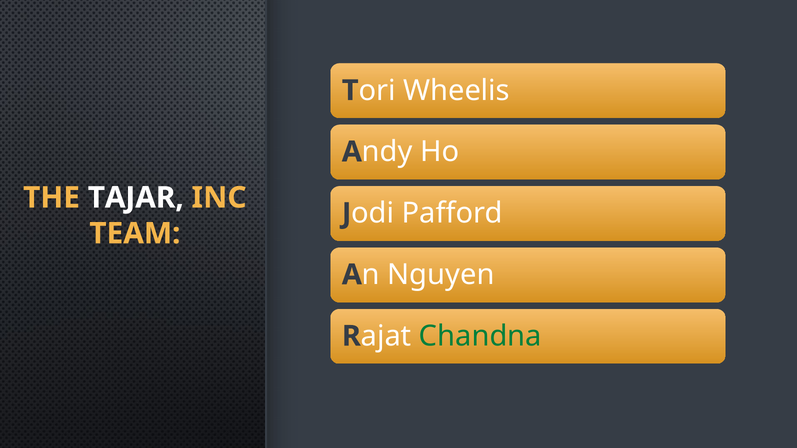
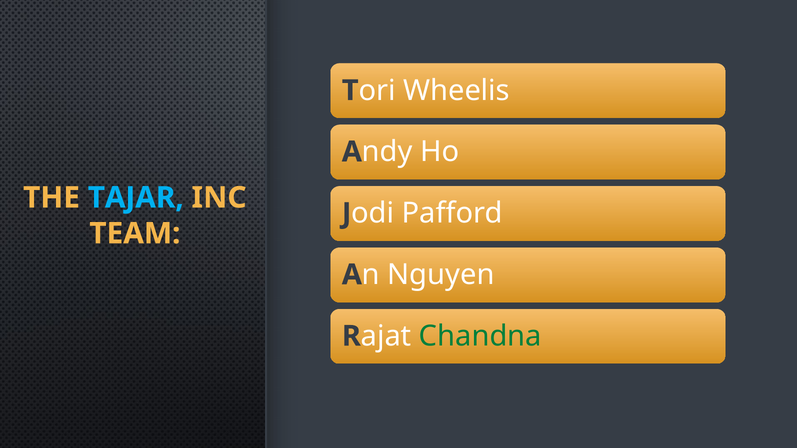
TAJAR colour: white -> light blue (136, 198)
